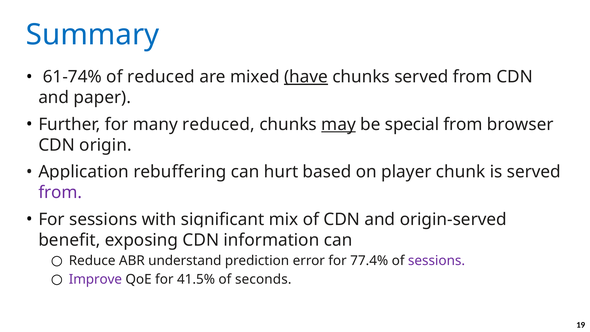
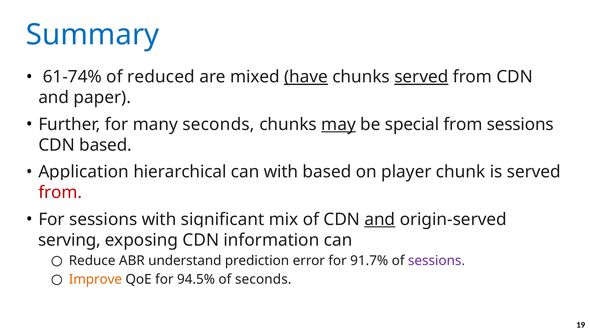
served underline: none -> present (421, 77)
many reduced: reduced -> seconds (219, 124)
from browser: browser -> sessions (520, 124)
CDN origin: origin -> based (106, 145)
rebuffering: rebuffering -> hierarchical (180, 172)
can hurt: hurt -> with (281, 172)
from colour: purple -> red (60, 193)
and underline: none -> present (380, 219)
benefit: benefit -> serving (69, 240)
77.4%: 77.4% -> 91.7% (369, 261)
Improve colour: purple -> orange (95, 279)
41.5%: 41.5% -> 94.5% (196, 279)
